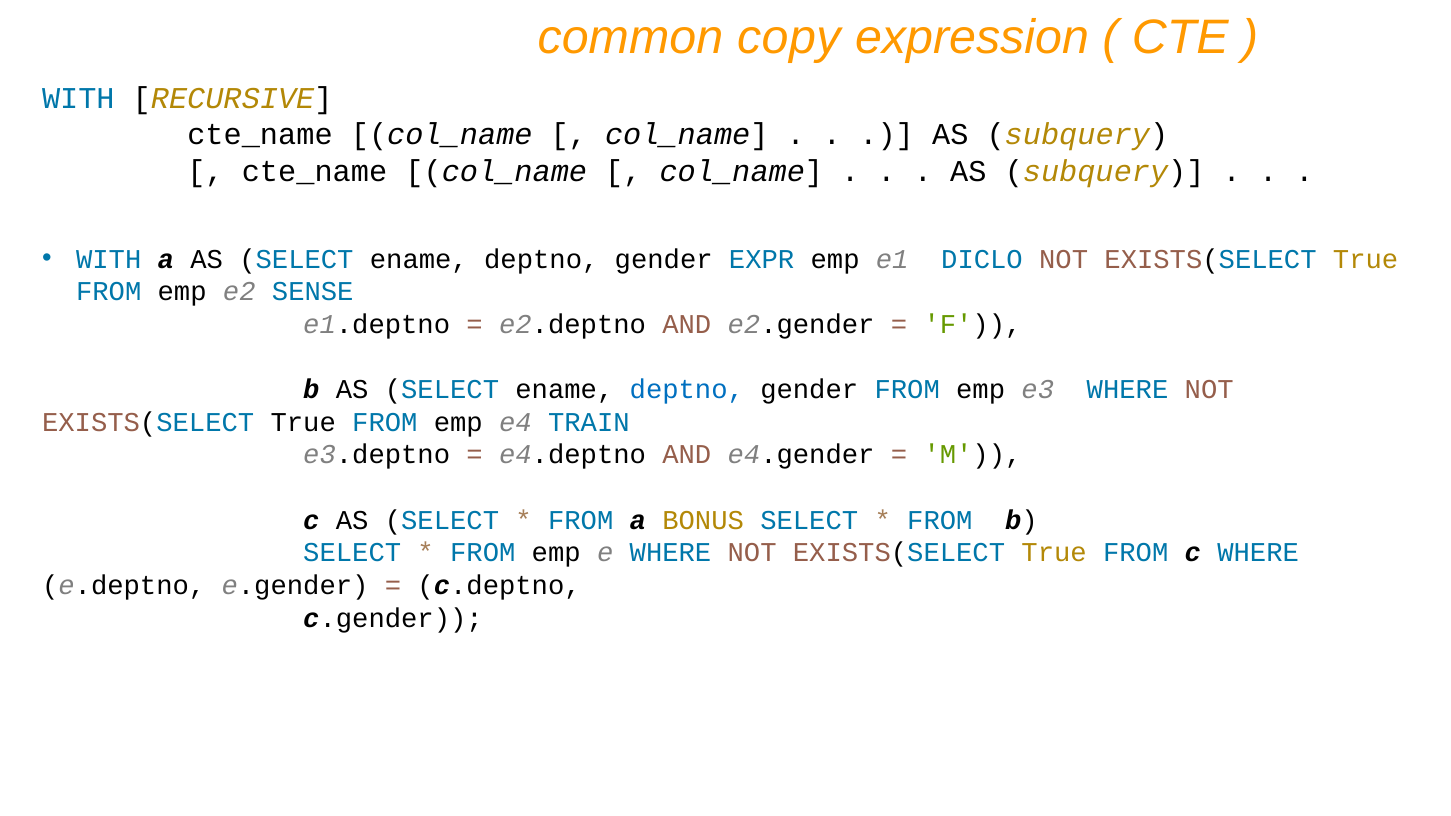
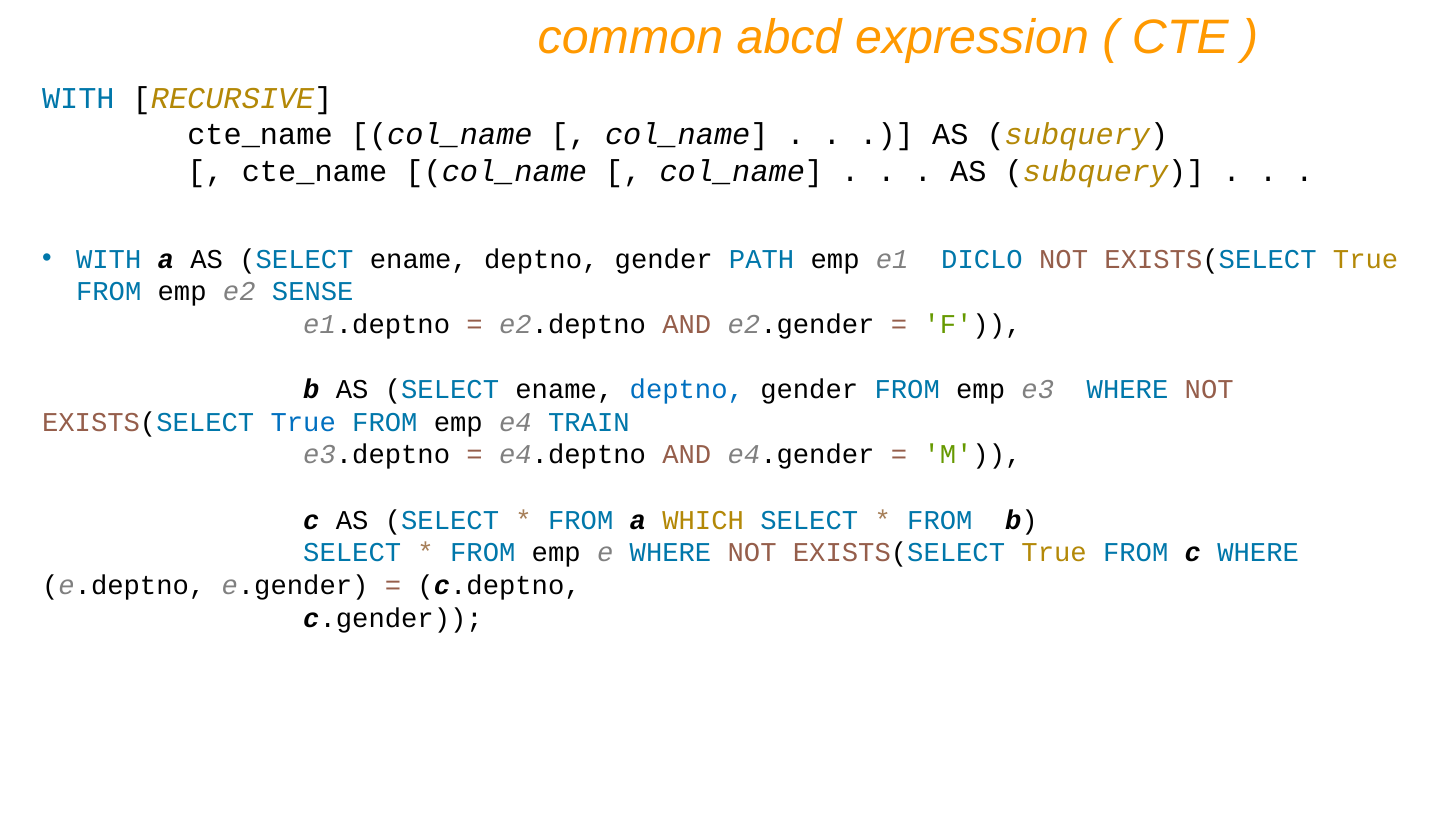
copy: copy -> abcd (789, 38)
EXPR: EXPR -> PATH (762, 259)
True colour: black -> blue (303, 422)
BONUS: BONUS -> WHICH (703, 520)
